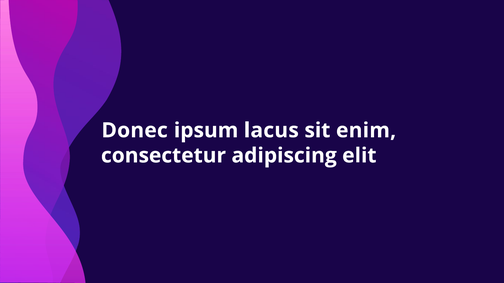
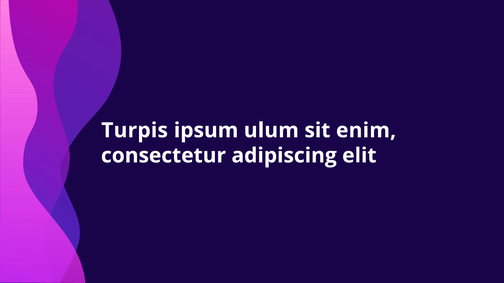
Donec: Donec -> Turpis (135, 131)
lacus: lacus -> ulum (271, 131)
